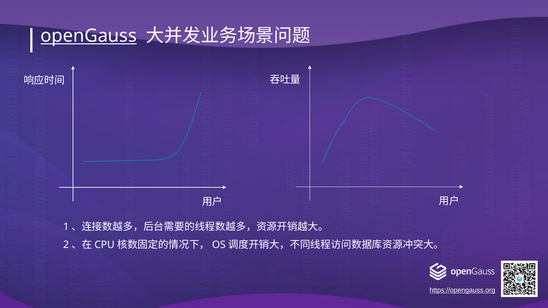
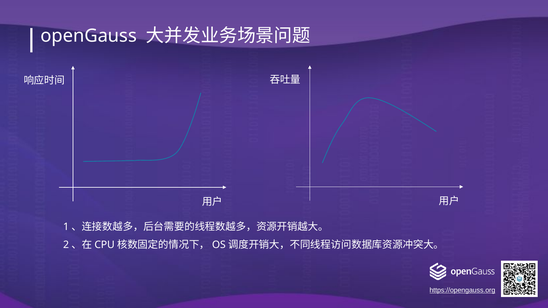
openGauss underline: present -> none (89, 36)
